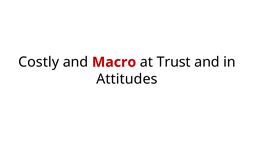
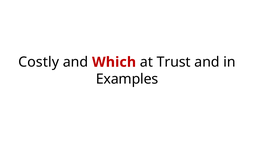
Macro: Macro -> Which (114, 62)
Attitudes: Attitudes -> Examples (127, 79)
